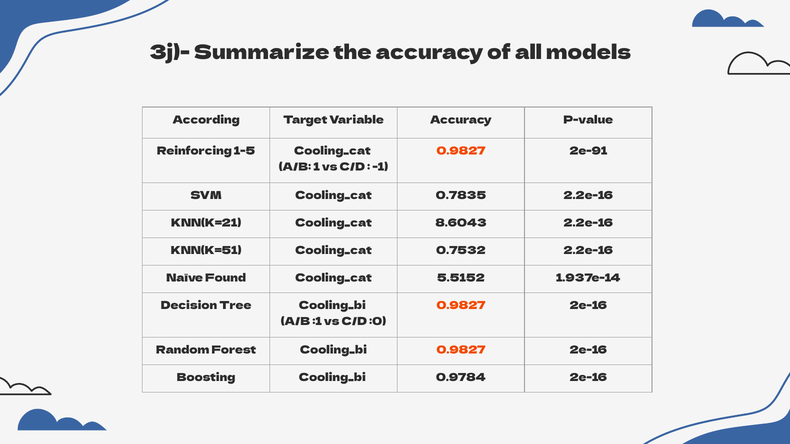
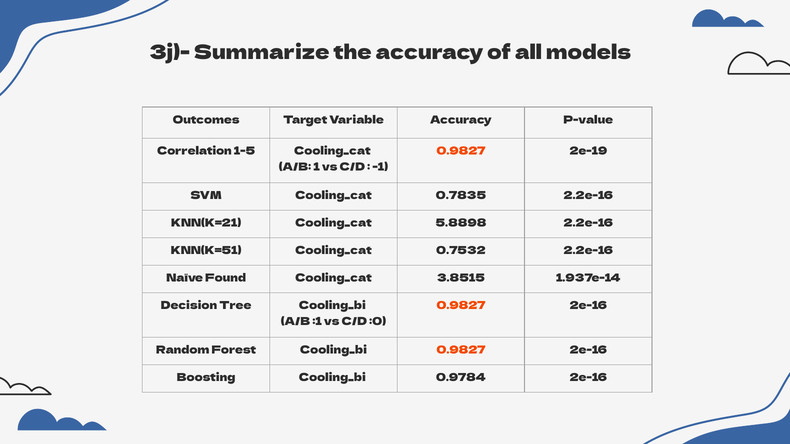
According: According -> Outcomes (206, 120)
Reinforcing: Reinforcing -> Correlation (194, 151)
2e-91: 2e-91 -> 2e-19 (588, 151)
8.6043: 8.6043 -> 5.8898 (461, 223)
5.5152: 5.5152 -> 3.8515 (461, 278)
